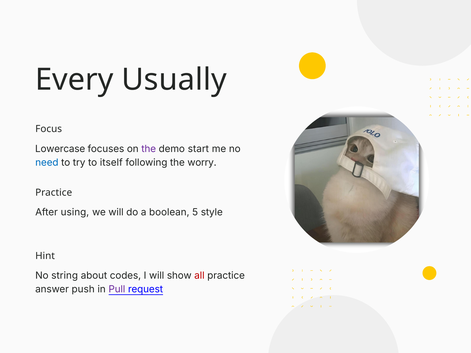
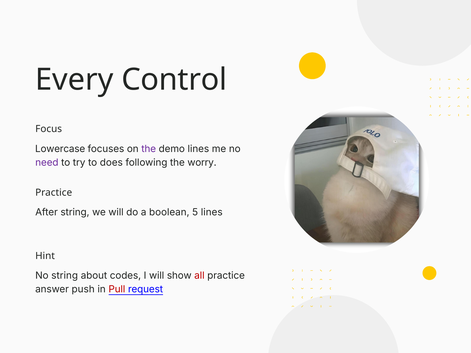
Usually: Usually -> Control (174, 80)
demo start: start -> lines (198, 149)
need colour: blue -> purple (47, 163)
itself: itself -> does (111, 163)
After using: using -> string (75, 212)
5 style: style -> lines (212, 212)
Pull colour: purple -> red (117, 290)
